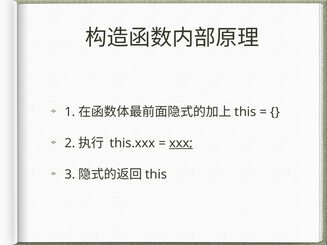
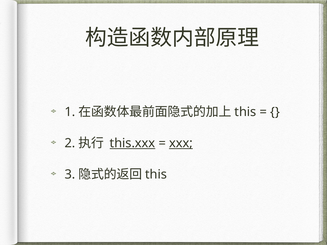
this.xxx underline: none -> present (132, 143)
